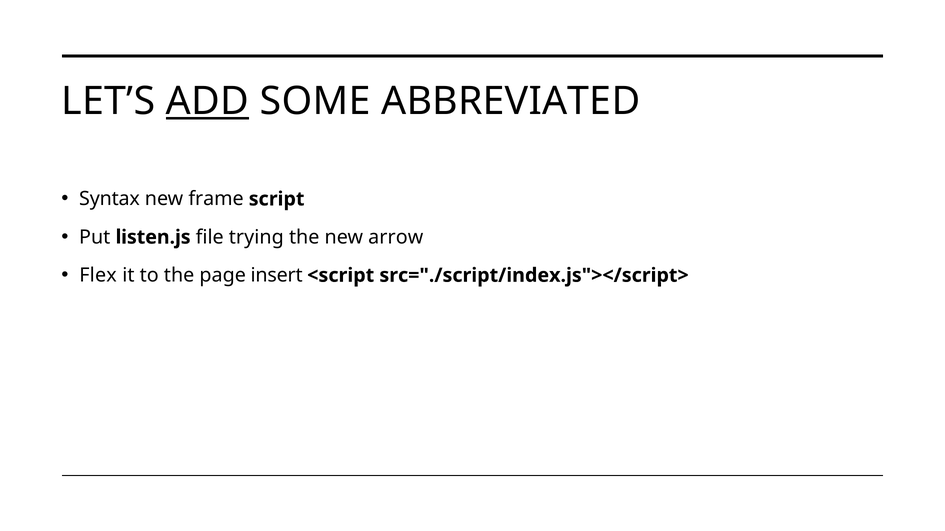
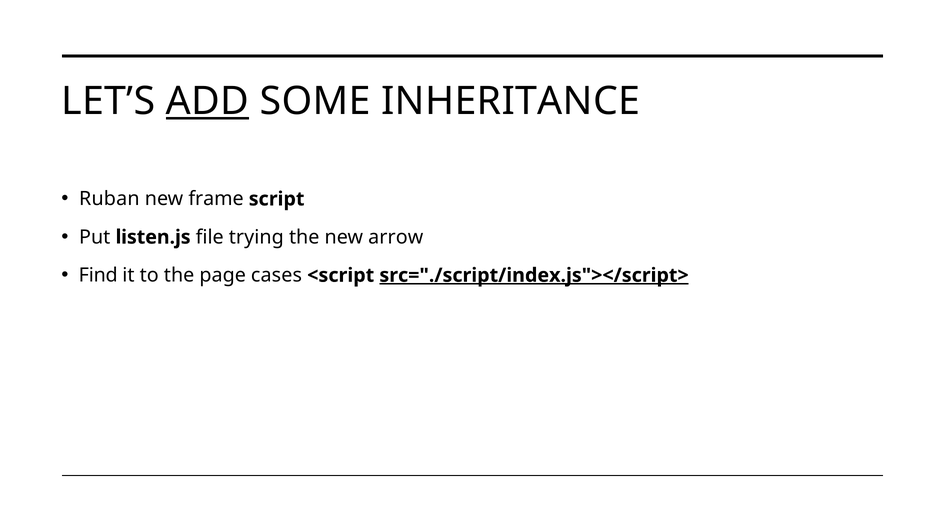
ABBREVIATED: ABBREVIATED -> INHERITANCE (511, 101)
Syntax: Syntax -> Ruban (109, 199)
Flex: Flex -> Find (98, 276)
insert: insert -> cases (276, 276)
src="./script/index.js"></script> underline: none -> present (534, 276)
